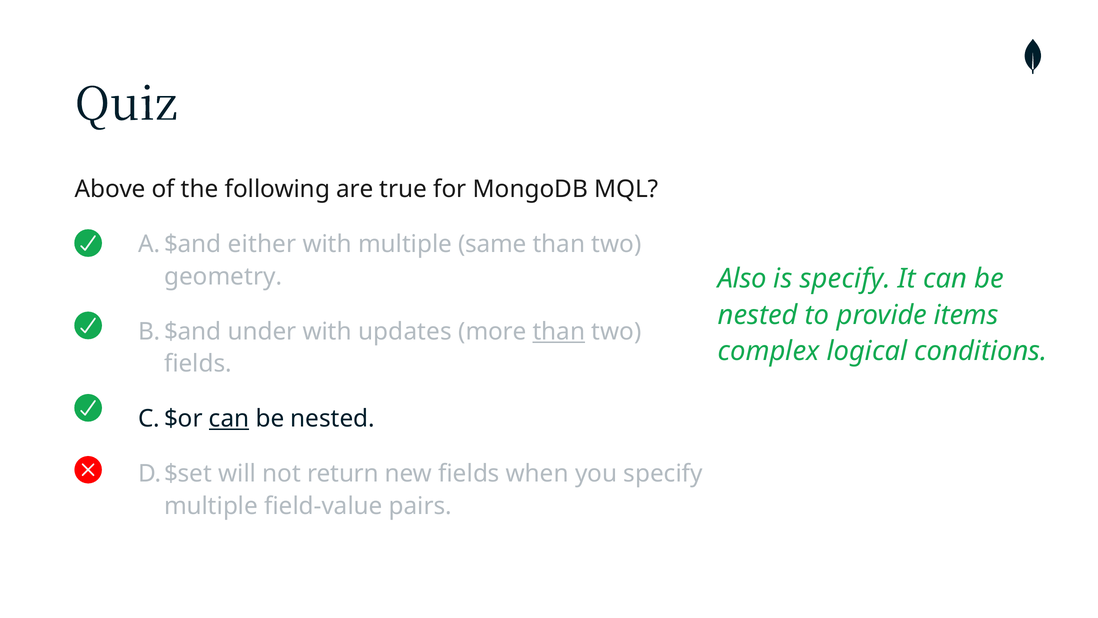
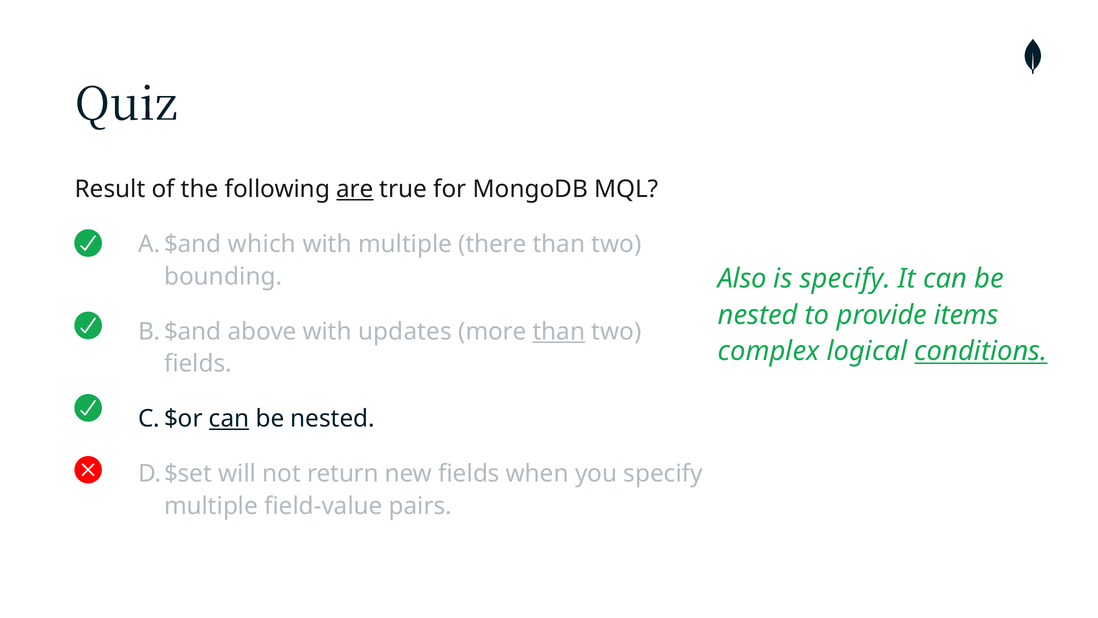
Above: Above -> Result (110, 189)
are underline: none -> present (355, 189)
either: either -> which (262, 244)
same: same -> there (492, 244)
geometry: geometry -> bounding (223, 276)
under: under -> above (262, 331)
conditions underline: none -> present (981, 351)
